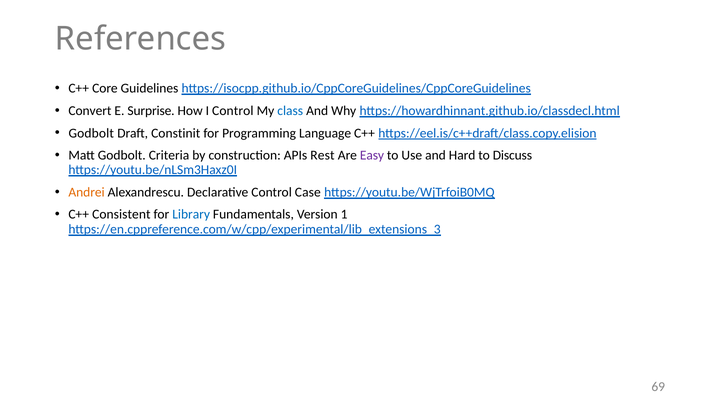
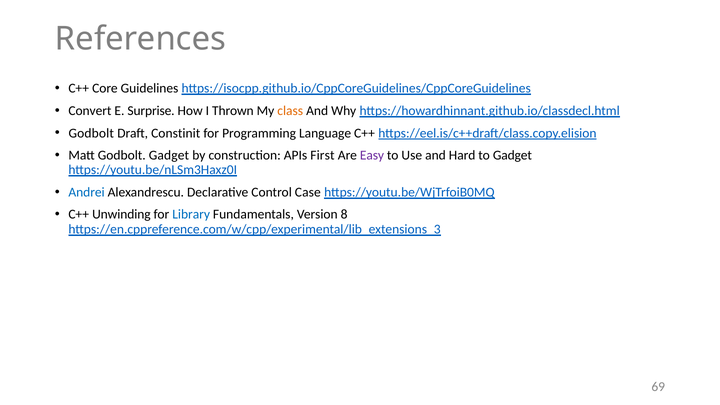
I Control: Control -> Thrown (233, 111)
class colour: blue -> orange (290, 111)
Godbolt Criteria: Criteria -> Gadget (169, 155)
Rest: Rest -> First (322, 155)
to Discuss: Discuss -> Gadget (512, 155)
Andrei colour: orange -> blue (87, 192)
Consistent: Consistent -> Unwinding (121, 214)
1: 1 -> 8 (344, 214)
